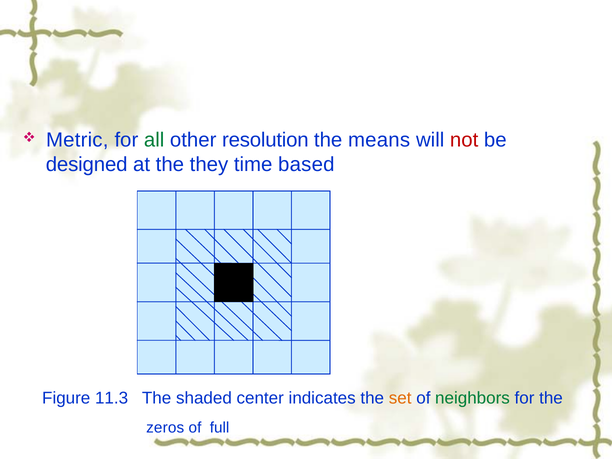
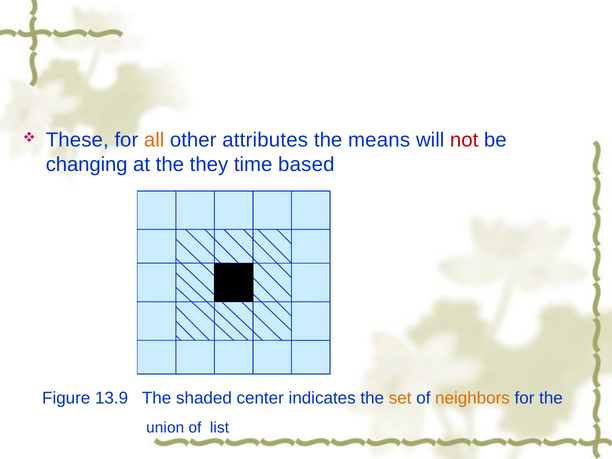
Metric: Metric -> These (77, 140)
all colour: green -> orange (154, 140)
resolution: resolution -> attributes (265, 140)
designed: designed -> changing (87, 165)
11.3: 11.3 -> 13.9 (112, 398)
neighbors colour: green -> orange (472, 398)
zeros: zeros -> union (165, 428)
full: full -> list (220, 428)
